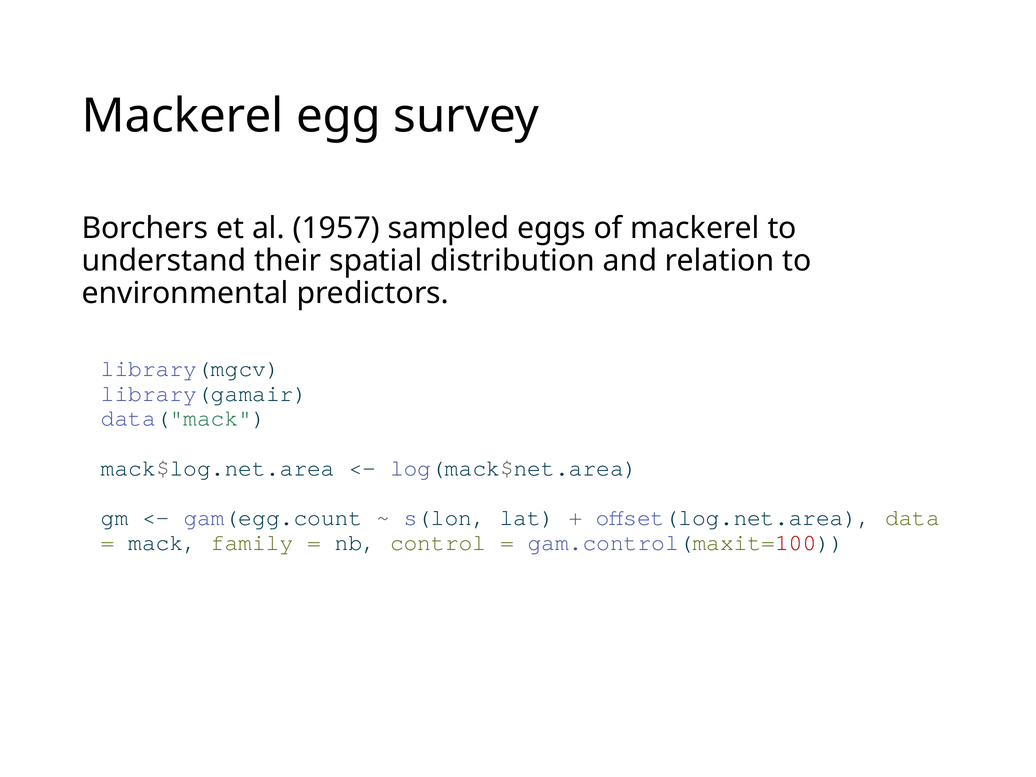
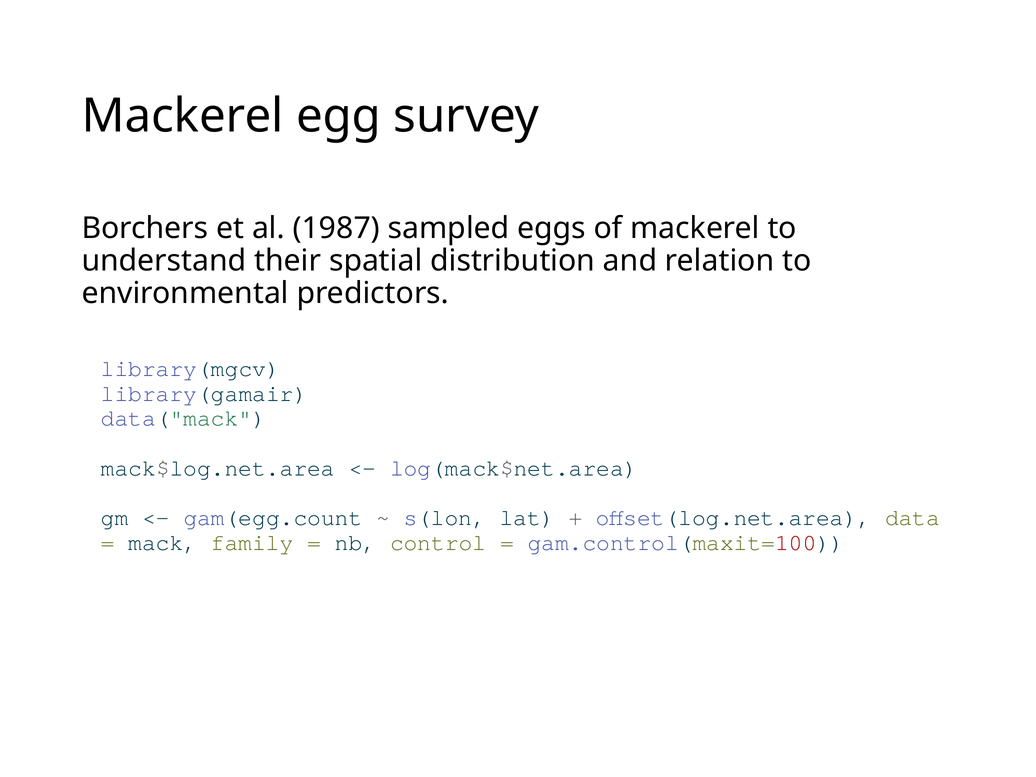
1957: 1957 -> 1987 (336, 228)
